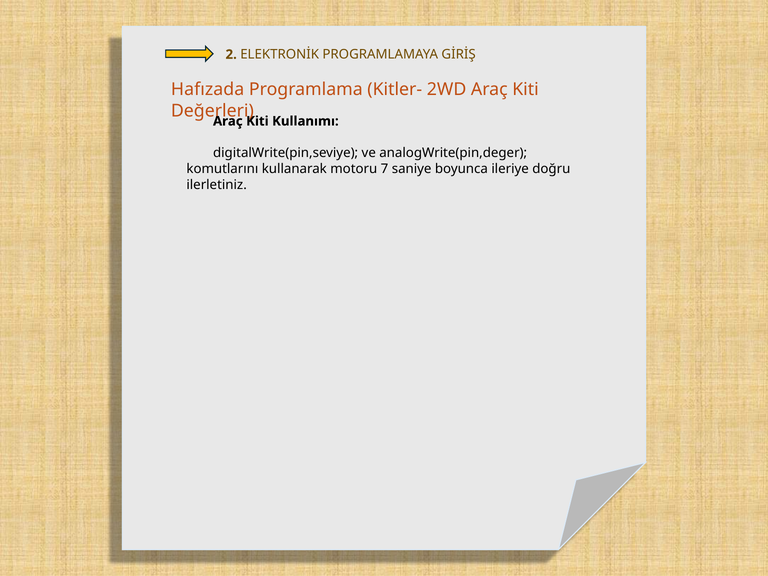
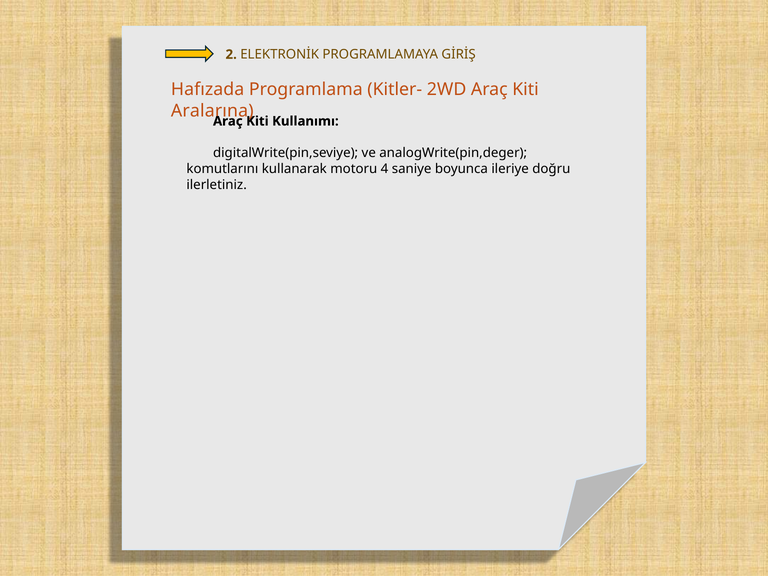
Değerleri: Değerleri -> Aralarına (212, 111)
7: 7 -> 4 (385, 169)
